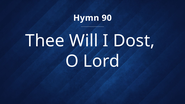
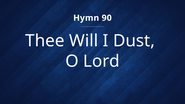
Dost: Dost -> Dust (134, 41)
